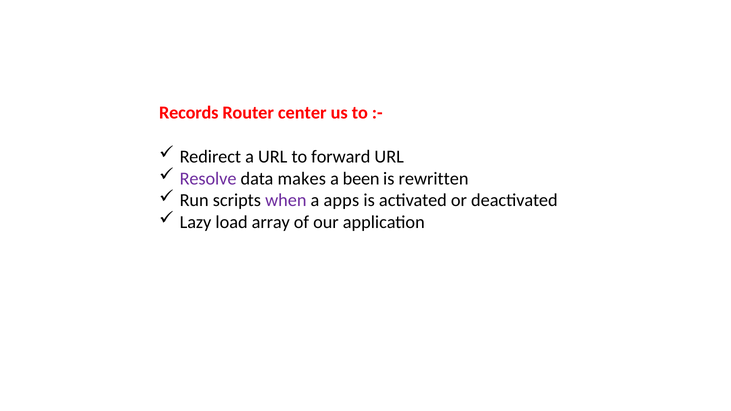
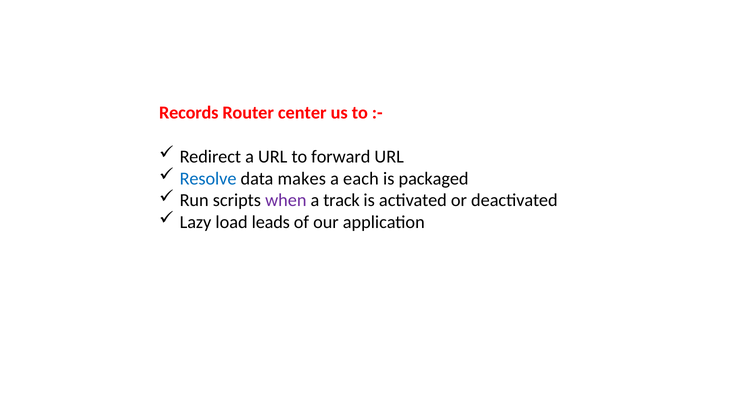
Resolve colour: purple -> blue (208, 179)
been: been -> each (361, 179)
rewritten: rewritten -> packaged (434, 179)
apps: apps -> track (342, 201)
array: array -> leads (271, 222)
